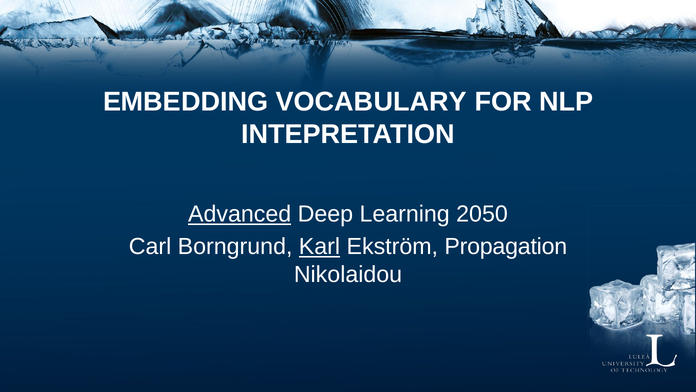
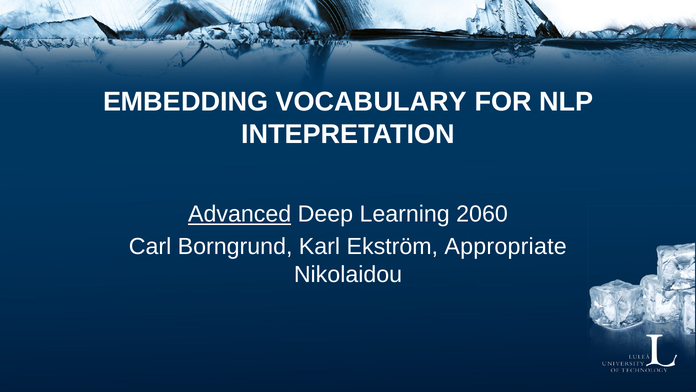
2050: 2050 -> 2060 (482, 214)
Karl underline: present -> none (319, 247)
Propagation: Propagation -> Appropriate (506, 247)
